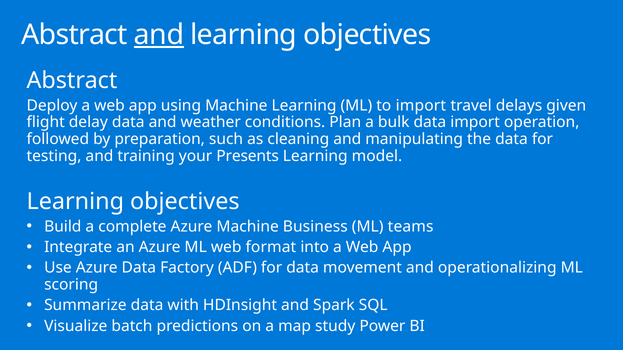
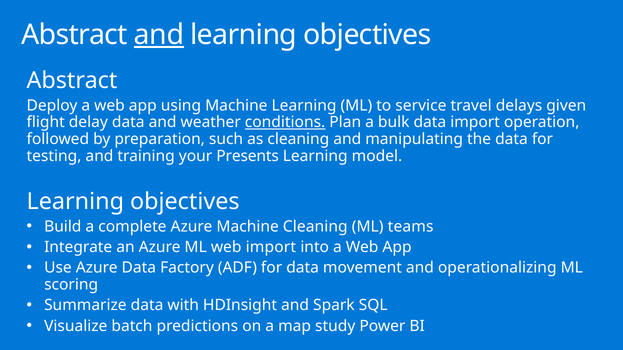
to import: import -> service (421, 106)
conditions underline: none -> present (285, 122)
Machine Business: Business -> Cleaning (315, 227)
web format: format -> import (271, 247)
